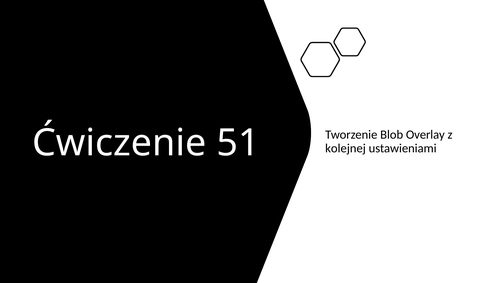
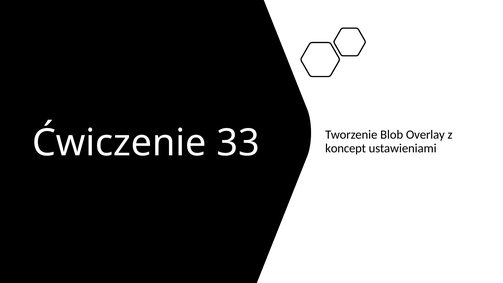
51: 51 -> 33 (238, 143)
kolejnej: kolejnej -> koncept (346, 148)
